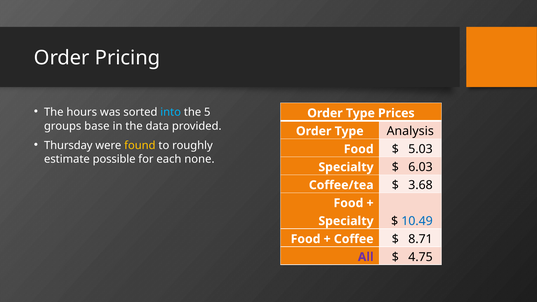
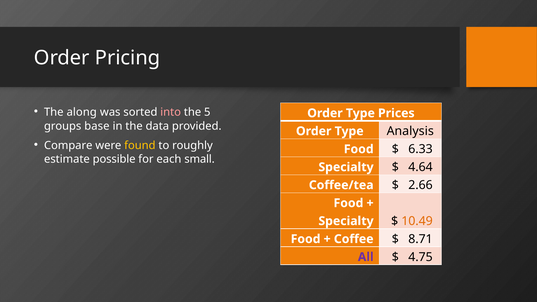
hours: hours -> along (82, 112)
into colour: light blue -> pink (171, 112)
Thursday: Thursday -> Compare (68, 145)
5.03: 5.03 -> 6.33 (421, 149)
none: none -> small (200, 159)
6.03: 6.03 -> 4.64 (421, 167)
3.68: 3.68 -> 2.66 (421, 185)
10.49 colour: blue -> orange (417, 221)
